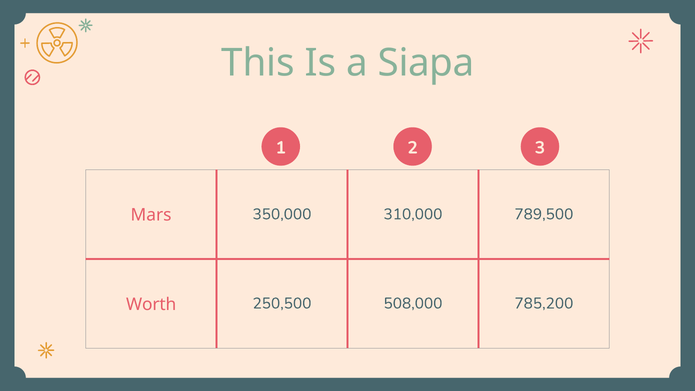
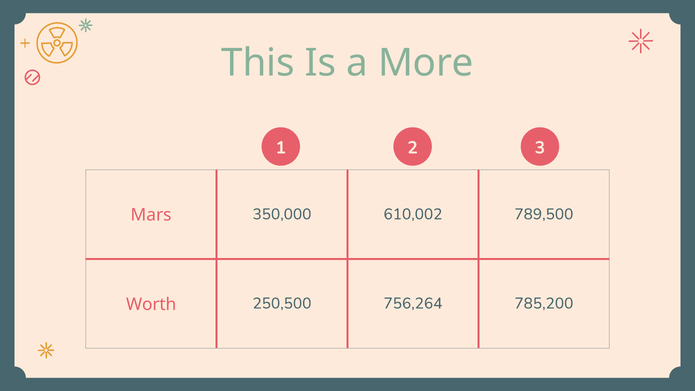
Siapa: Siapa -> More (426, 63)
310,000: 310,000 -> 610,002 (413, 214)
508,000: 508,000 -> 756,264 (413, 303)
